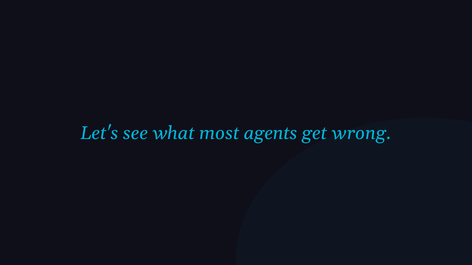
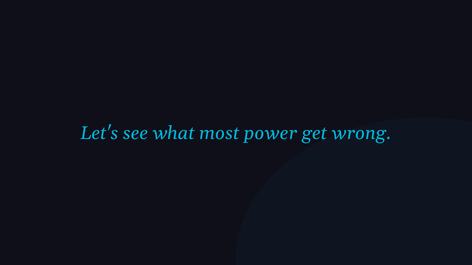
agents: agents -> power (270, 133)
